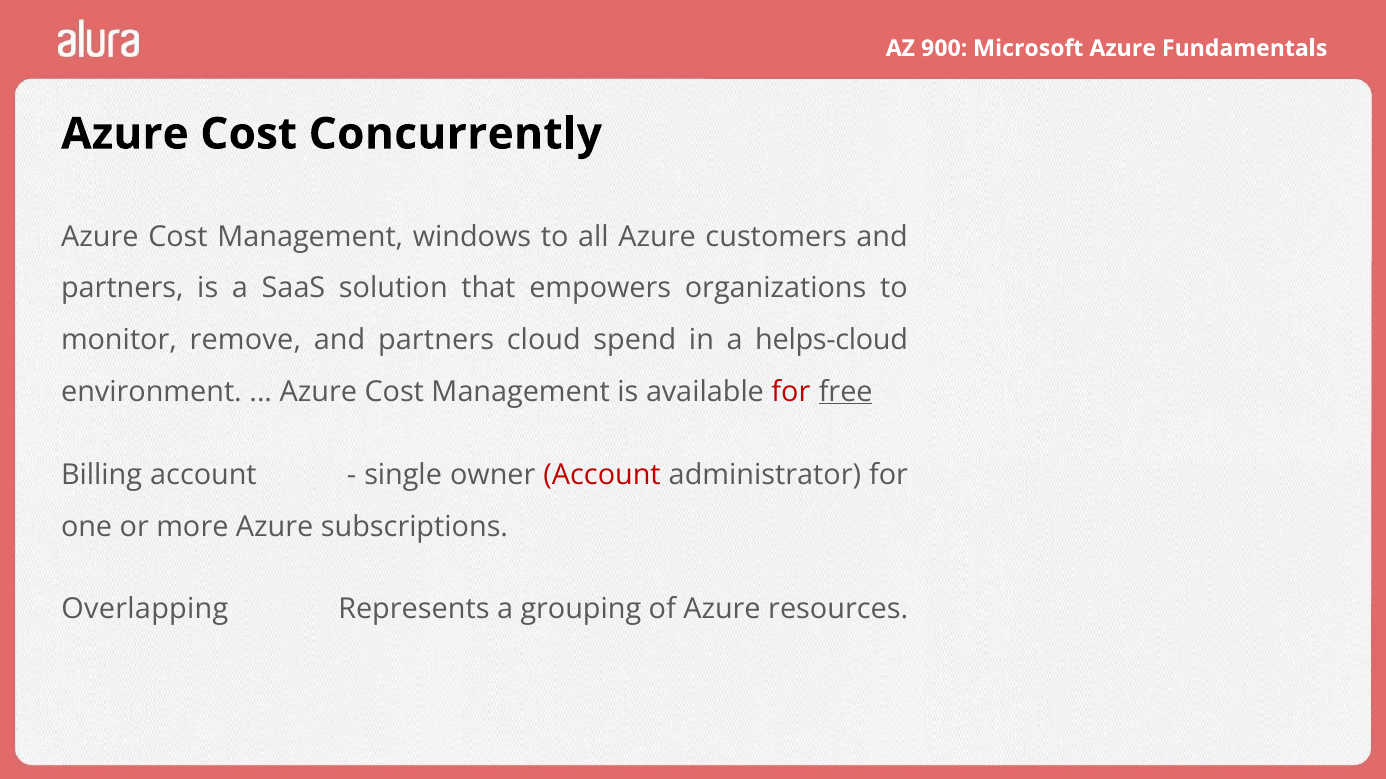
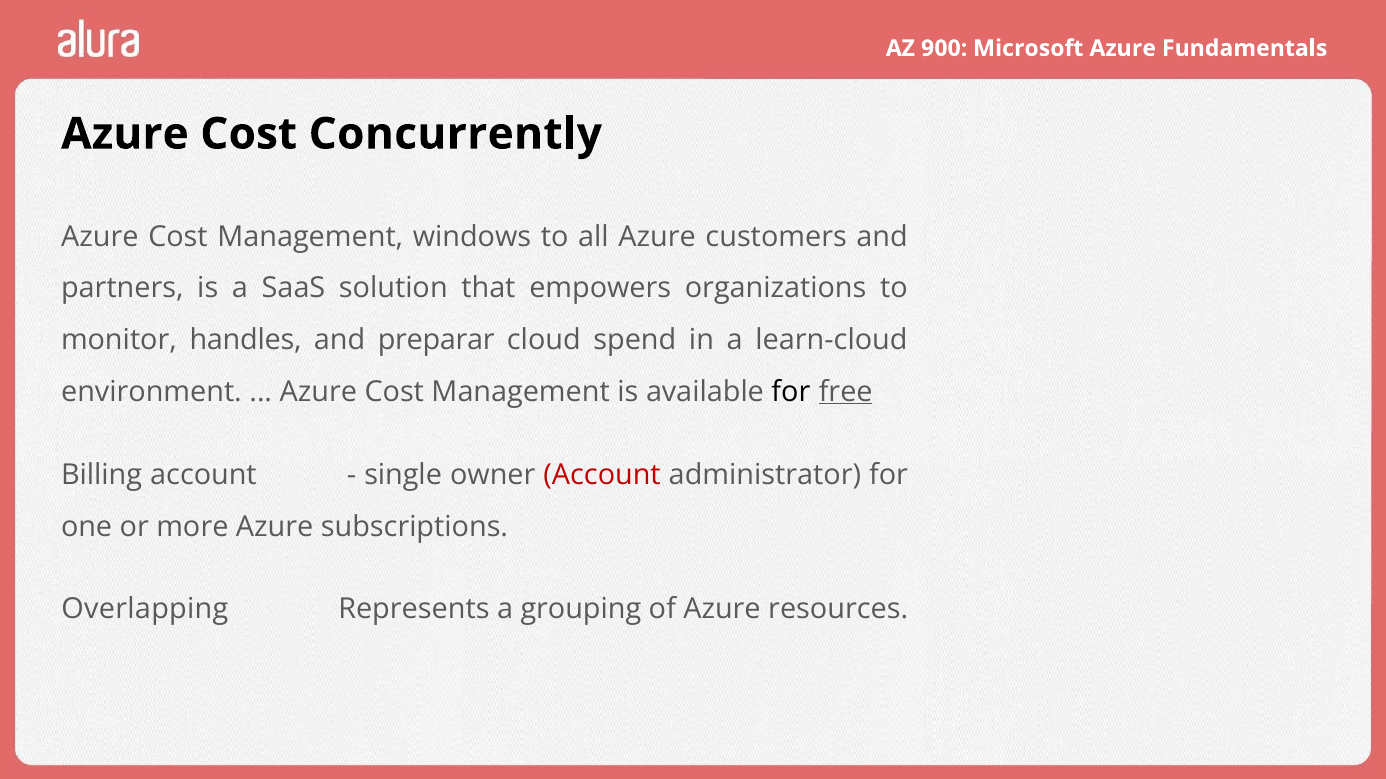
remove: remove -> handles (246, 341)
partners: partners -> preparar (436, 341)
helps-cloud: helps-cloud -> learn-cloud (831, 341)
for colour: red -> black (791, 393)
